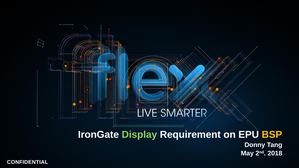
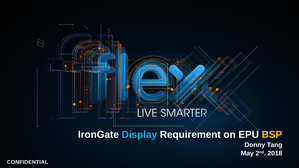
Display colour: light green -> light blue (139, 135)
